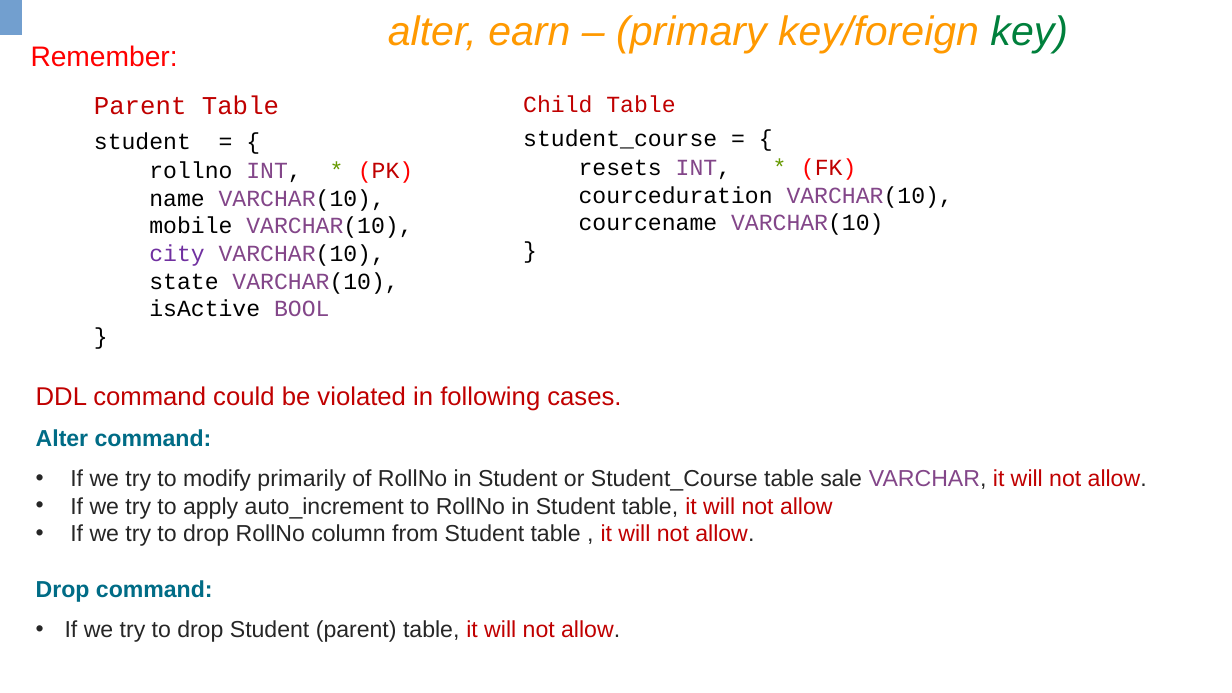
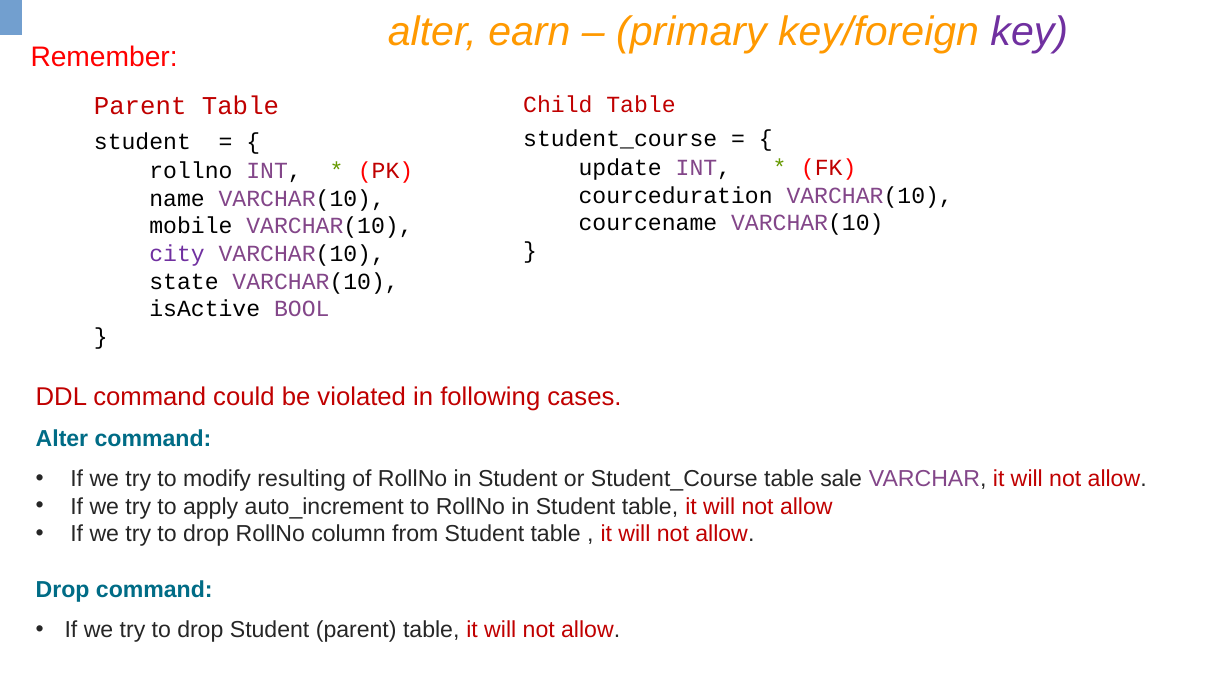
key colour: green -> purple (1029, 32)
resets: resets -> update (620, 167)
primarily: primarily -> resulting (302, 479)
